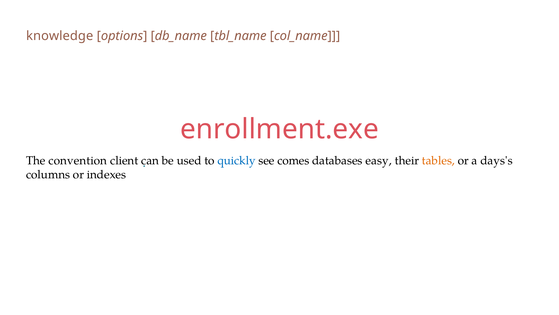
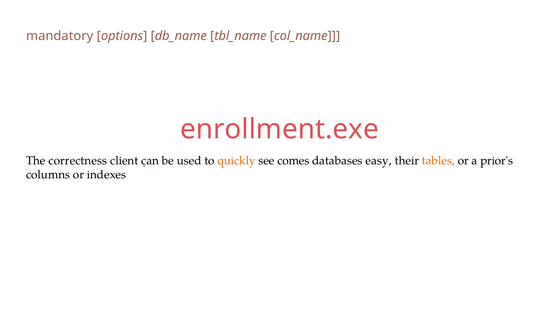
knowledge: knowledge -> mandatory (60, 36)
convention: convention -> correctness (78, 160)
quickly colour: blue -> orange (236, 160)
days's: days's -> prior's (497, 160)
